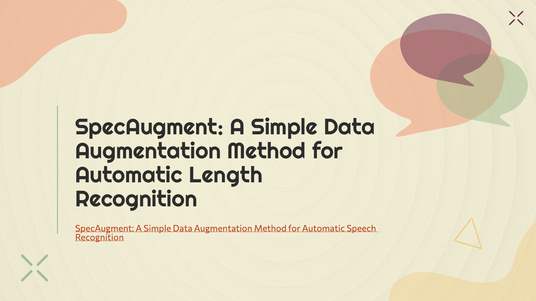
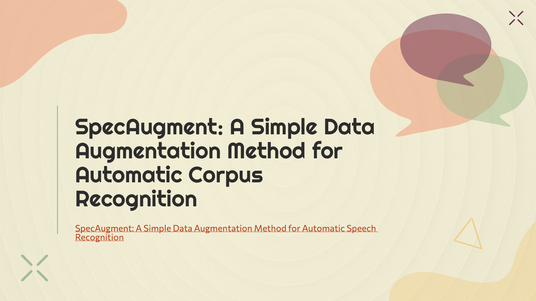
Length: Length -> Corpus (226, 175)
